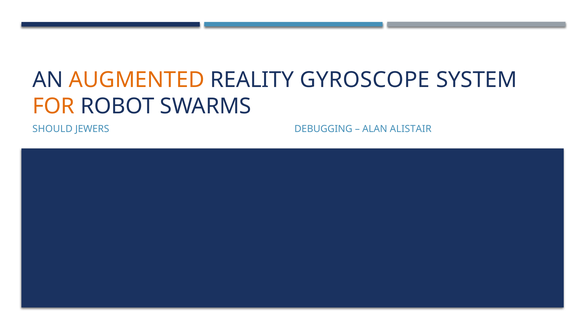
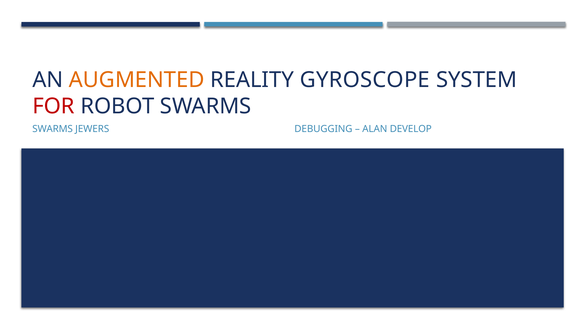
FOR colour: orange -> red (54, 106)
SHOULD: SHOULD -> SWARMS (53, 129)
ALISTAIR: ALISTAIR -> DEVELOP (411, 129)
